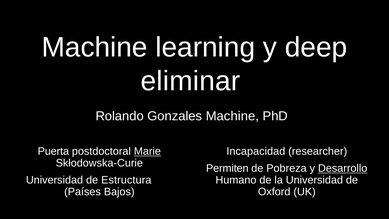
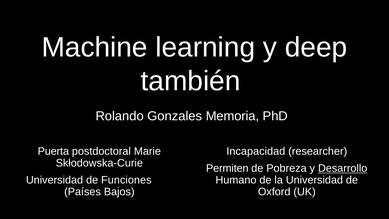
eliminar: eliminar -> también (191, 81)
Gonzales Machine: Machine -> Memoria (232, 116)
Marie underline: present -> none (147, 151)
Estructura: Estructura -> Funciones (126, 180)
